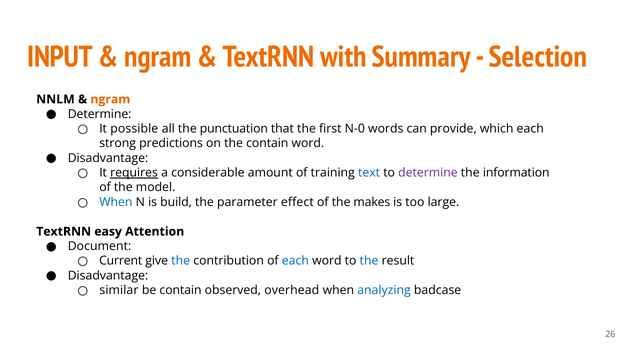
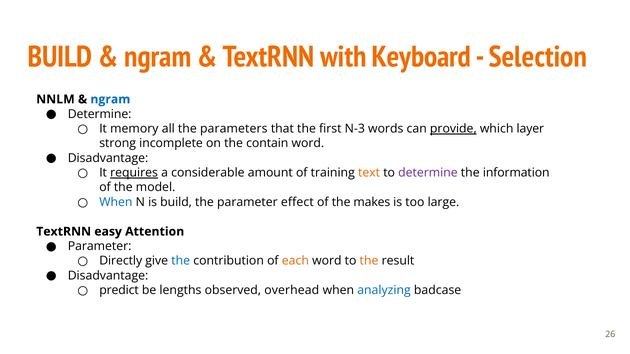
INPUT: INPUT -> BUILD (60, 57)
Summary: Summary -> Keyboard (421, 57)
ngram colour: orange -> blue (110, 99)
possible: possible -> memory (134, 129)
punctuation: punctuation -> parameters (234, 129)
N-0: N-0 -> N-3 (355, 129)
provide underline: none -> present (453, 129)
which each: each -> layer (530, 129)
predictions: predictions -> incomplete (171, 144)
text colour: blue -> orange (369, 173)
Document: Document -> Parameter (100, 246)
Current: Current -> Directly (121, 261)
each colour: blue -> orange (295, 261)
the colour: blue -> orange (369, 261)
similar: similar -> predict (119, 291)
be contain: contain -> lengths (180, 291)
